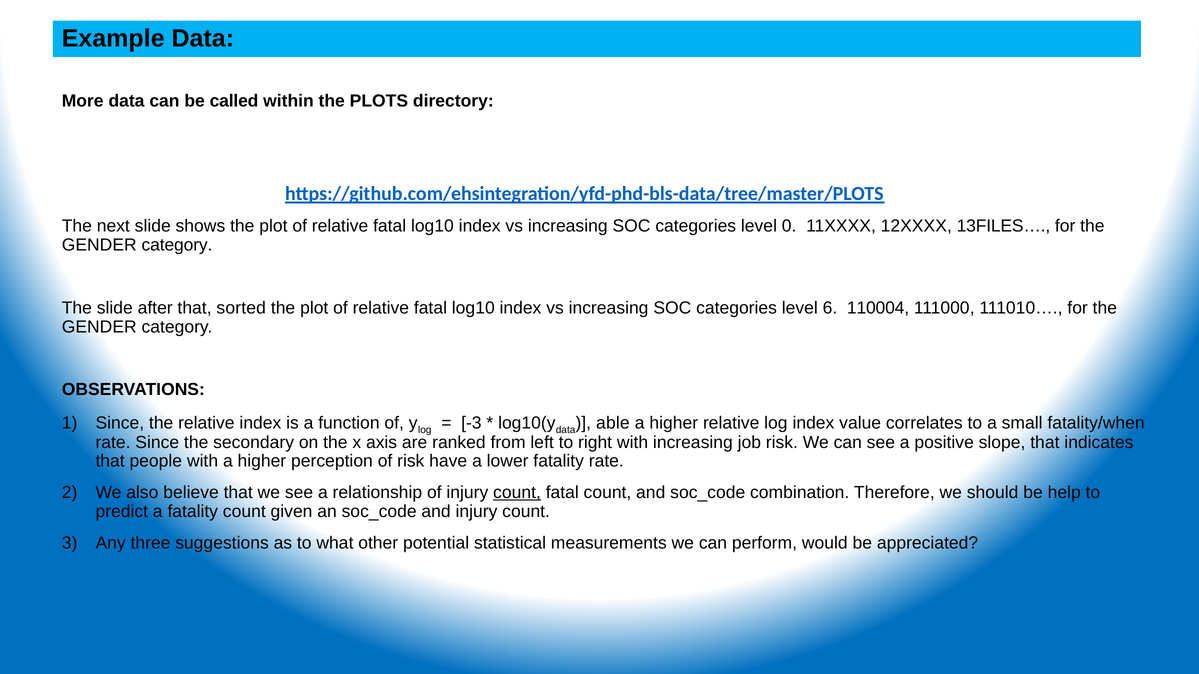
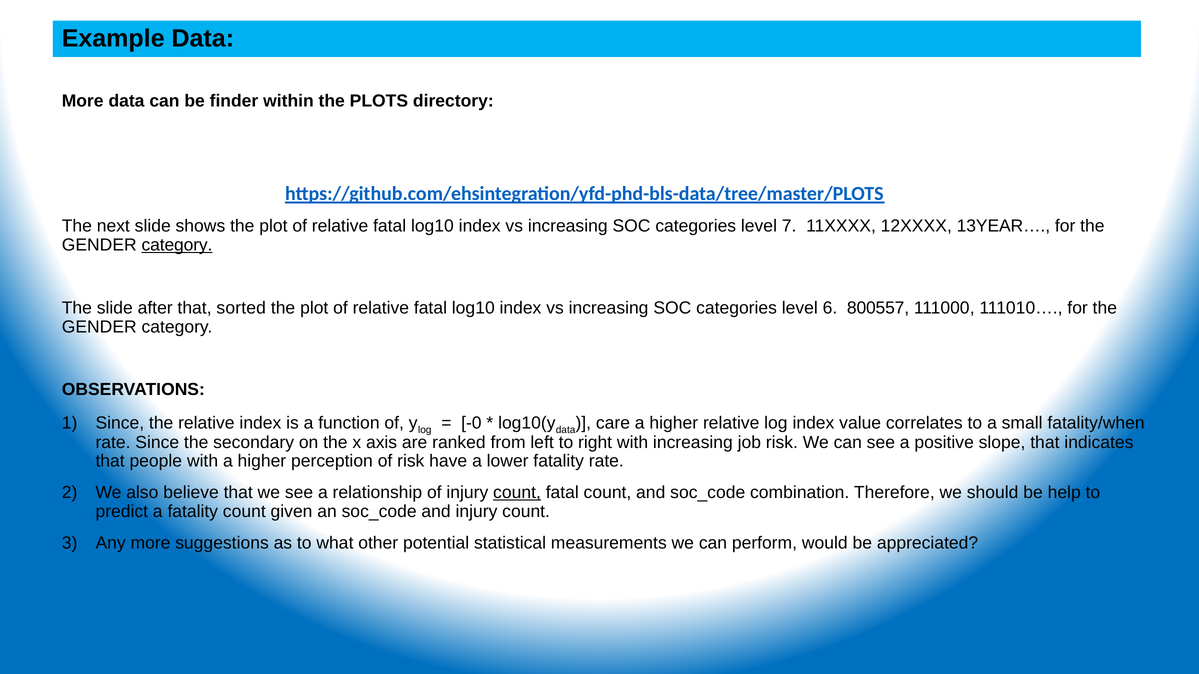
called: called -> finder (234, 101)
0: 0 -> 7 (789, 226)
13FILES…: 13FILES… -> 13YEAR… (1003, 226)
category underline: none -> present (177, 245)
110004: 110004 -> 800557 (878, 308)
-3: -3 -> -0 (471, 423)
able: able -> care (613, 423)
Any three: three -> more (150, 543)
